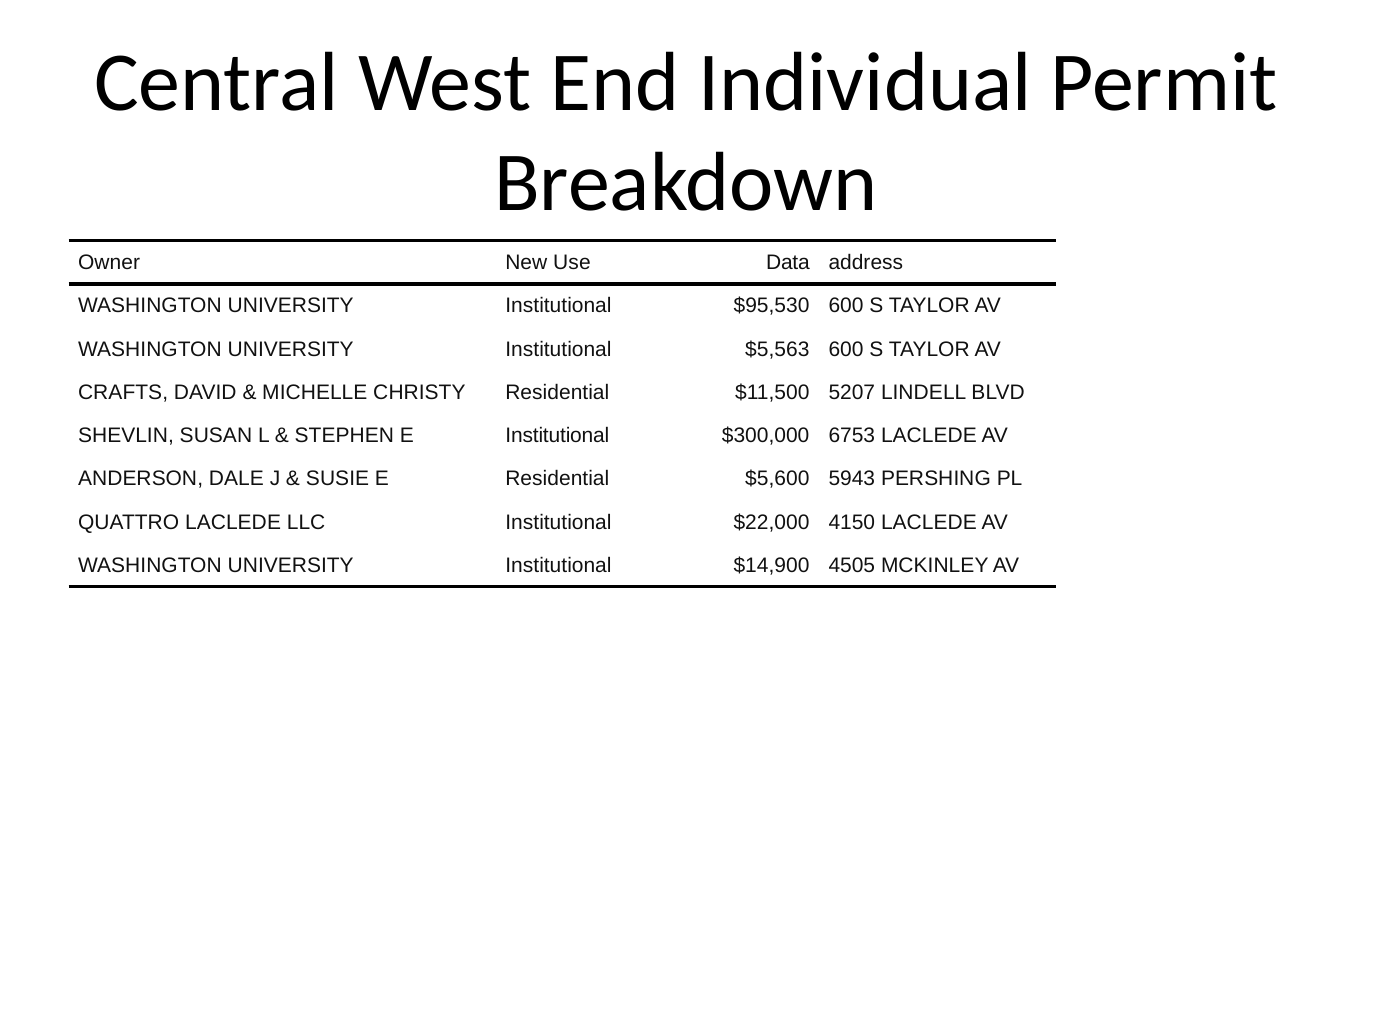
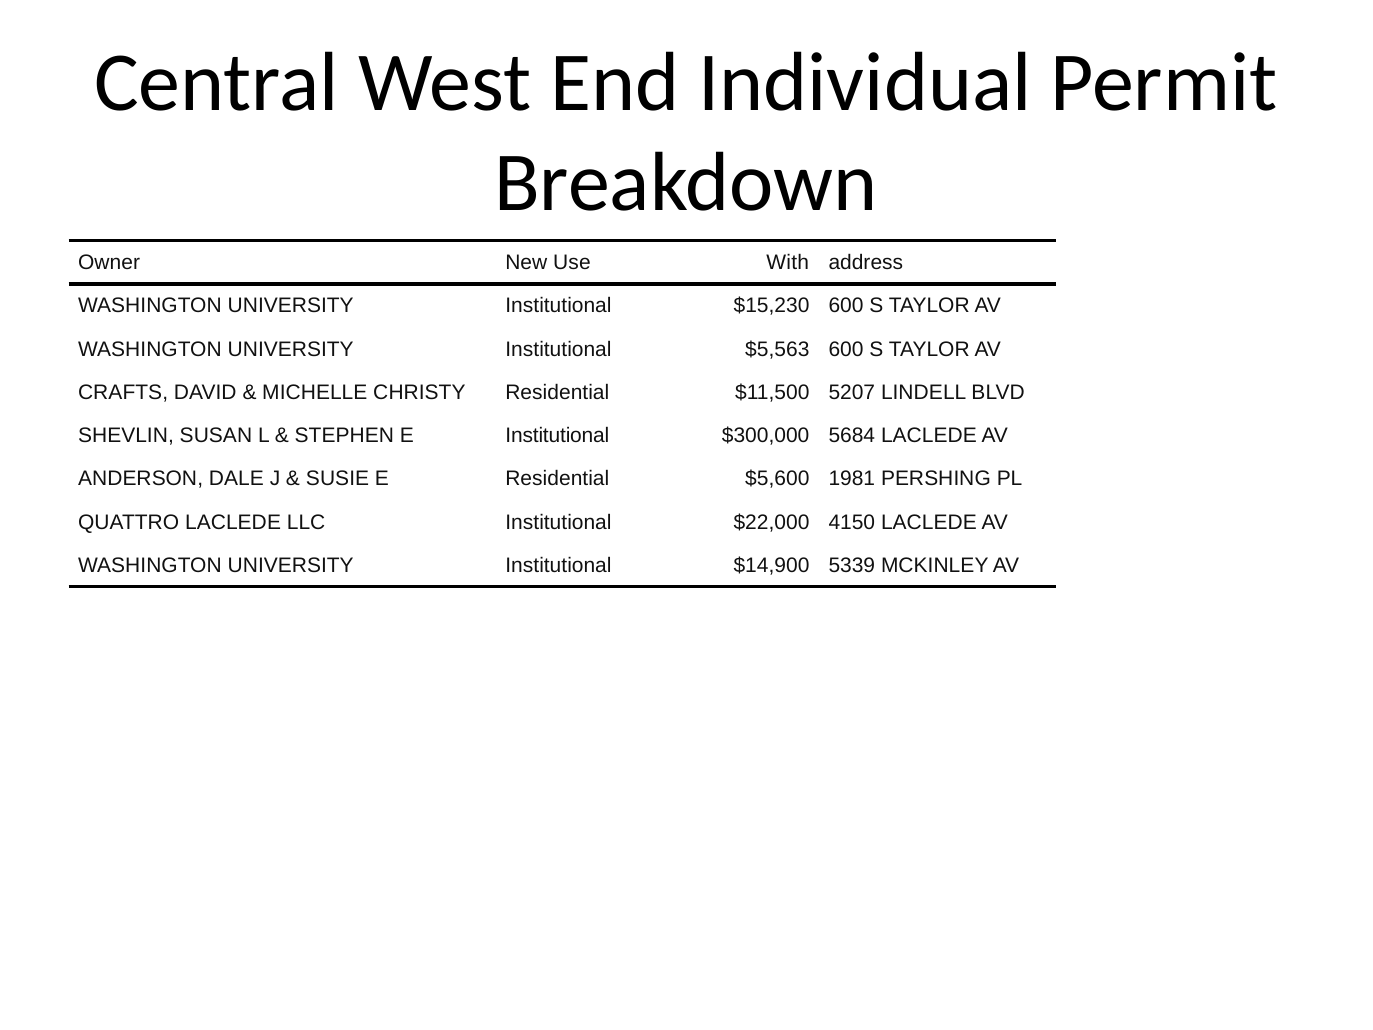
Data: Data -> With (788, 262)
$95,530: $95,530 -> $15,230 (772, 306)
6753: 6753 -> 5684 (852, 436)
5943: 5943 -> 1981 (852, 479)
4505: 4505 -> 5339 (852, 565)
